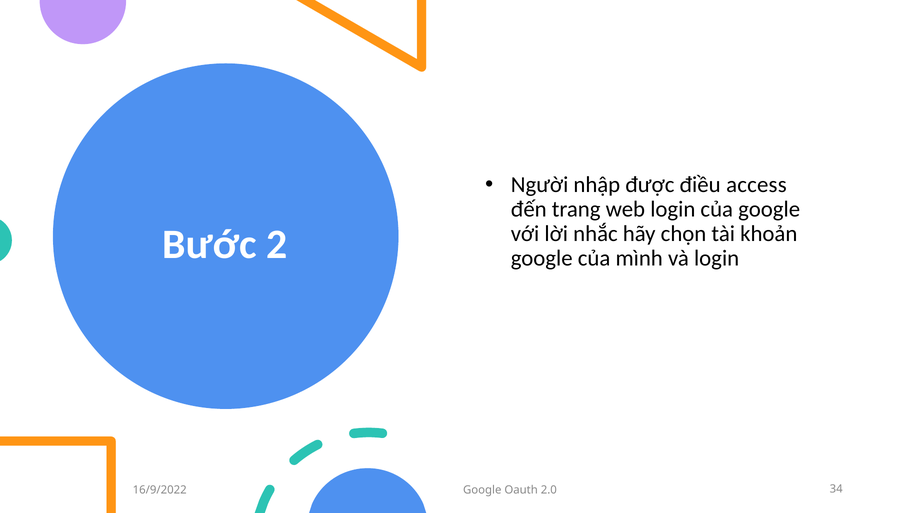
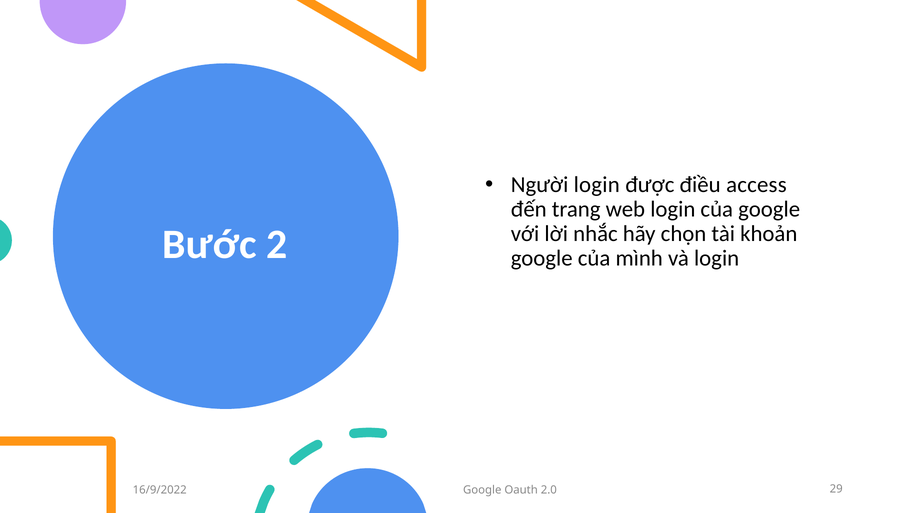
Người nhập: nhập -> login (597, 184)
34: 34 -> 29 (836, 489)
